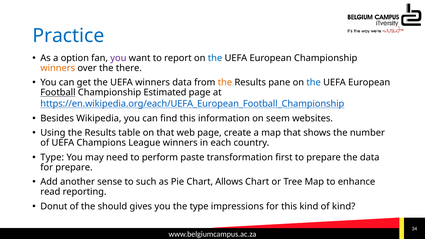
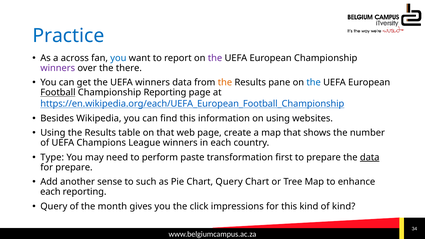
option: option -> across (75, 58)
you colour: purple -> blue (118, 58)
the colour: blue -> purple (215, 58)
winners colour: orange -> purple (58, 68)
Championship Estimated: Estimated -> Reporting (165, 93)
on seem: seem -> using (278, 118)
data underline: none -> present (370, 157)
Chart Allows: Allows -> Query (229, 182)
read: read -> each (50, 192)
Donut: Donut -> Query (54, 206)
should: should -> month (112, 206)
the type: type -> click (199, 206)
